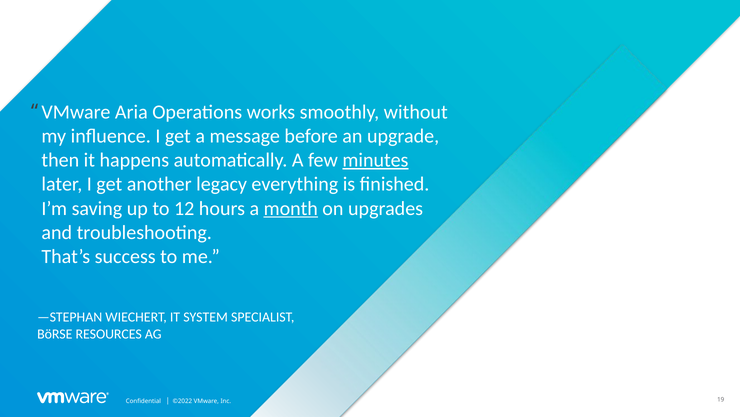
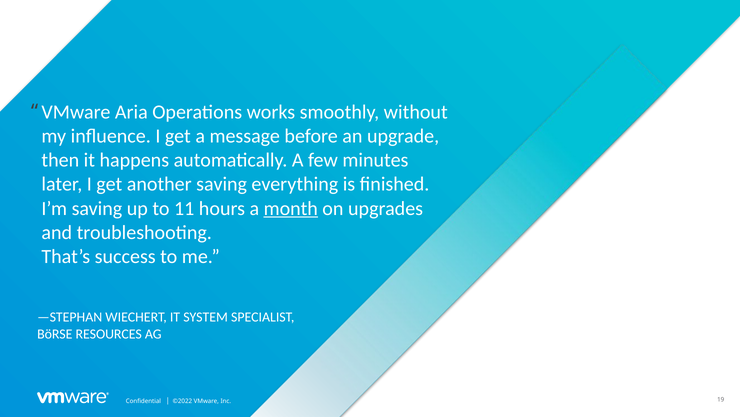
minutes underline: present -> none (375, 160)
another legacy: legacy -> saving (222, 184)
12: 12 -> 11 (184, 208)
